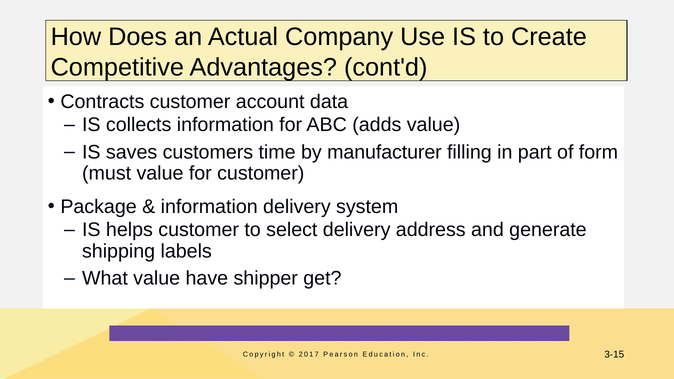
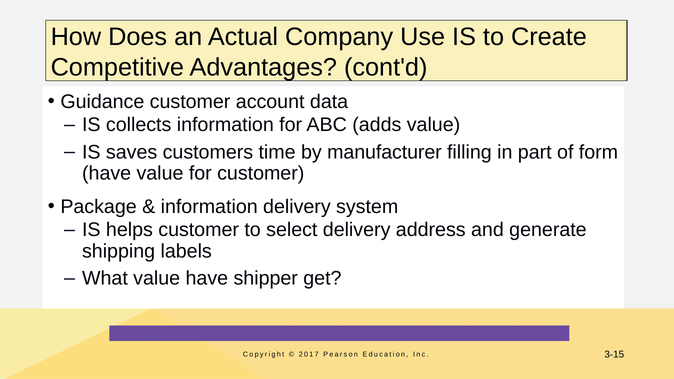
Contracts: Contracts -> Guidance (102, 102)
must: must -> have (107, 173)
